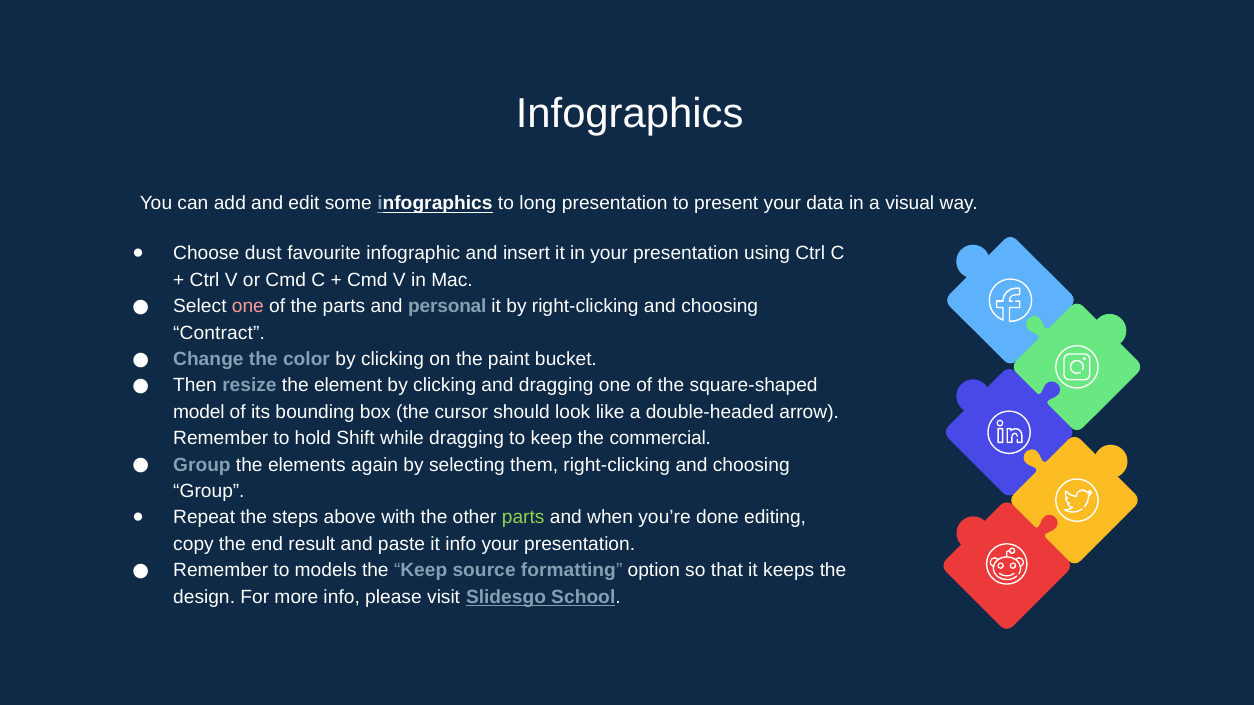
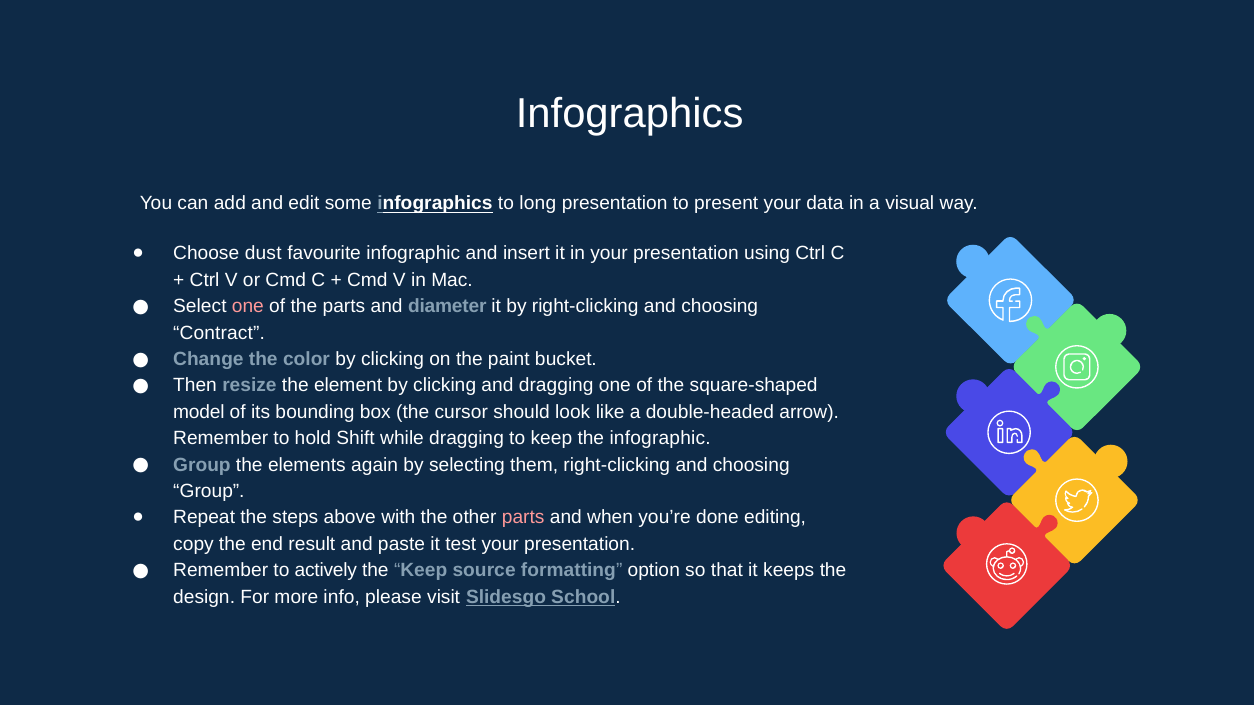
personal: personal -> diameter (447, 306)
the commercial: commercial -> infographic (660, 439)
parts colour: light green -> pink (523, 518)
it info: info -> test (461, 544)
models: models -> actively (326, 571)
